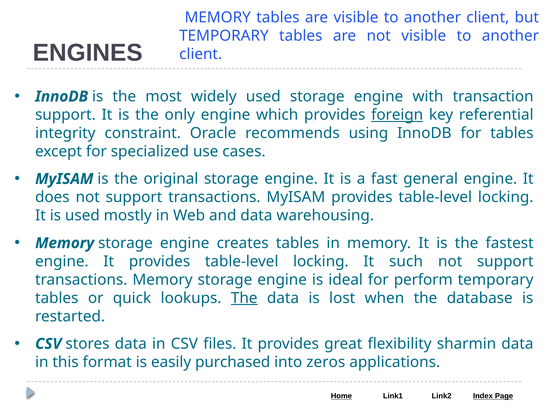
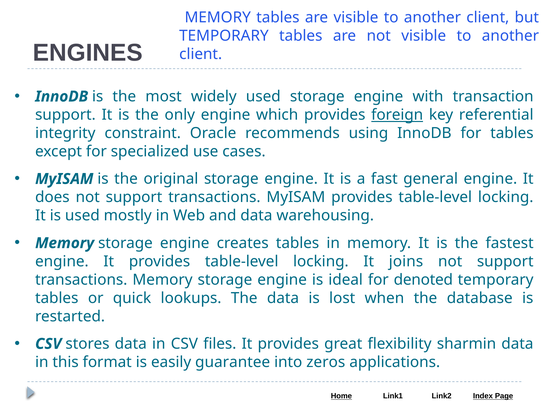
such: such -> joins (406, 261)
perform: perform -> denoted (423, 280)
The underline: present -> none (244, 298)
purchased: purchased -> guarantee (233, 362)
